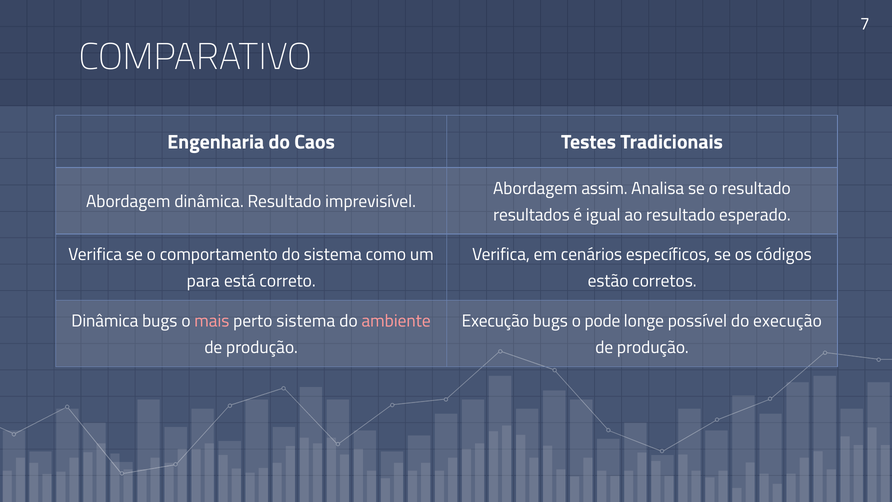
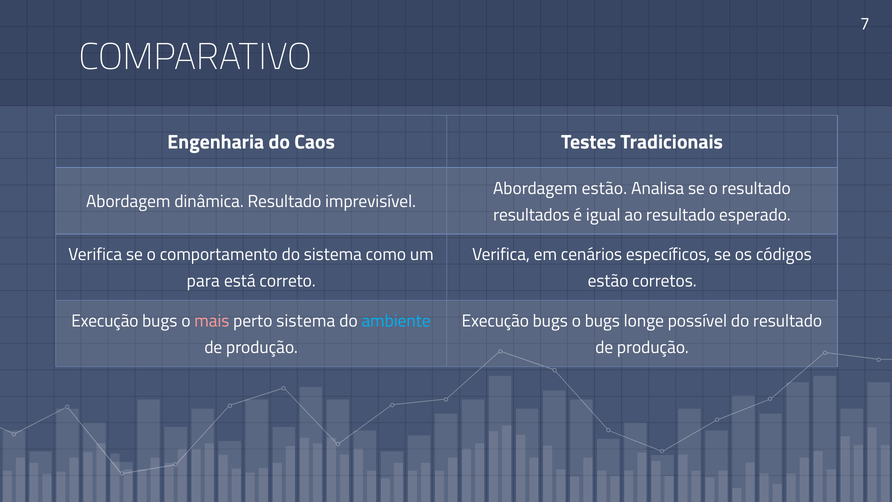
Abordagem assim: assim -> estão (604, 188)
Dinâmica: Dinâmica -> Execução (105, 321)
ambiente colour: pink -> light blue (396, 321)
o pode: pode -> bugs (602, 321)
do execução: execução -> resultado (788, 321)
